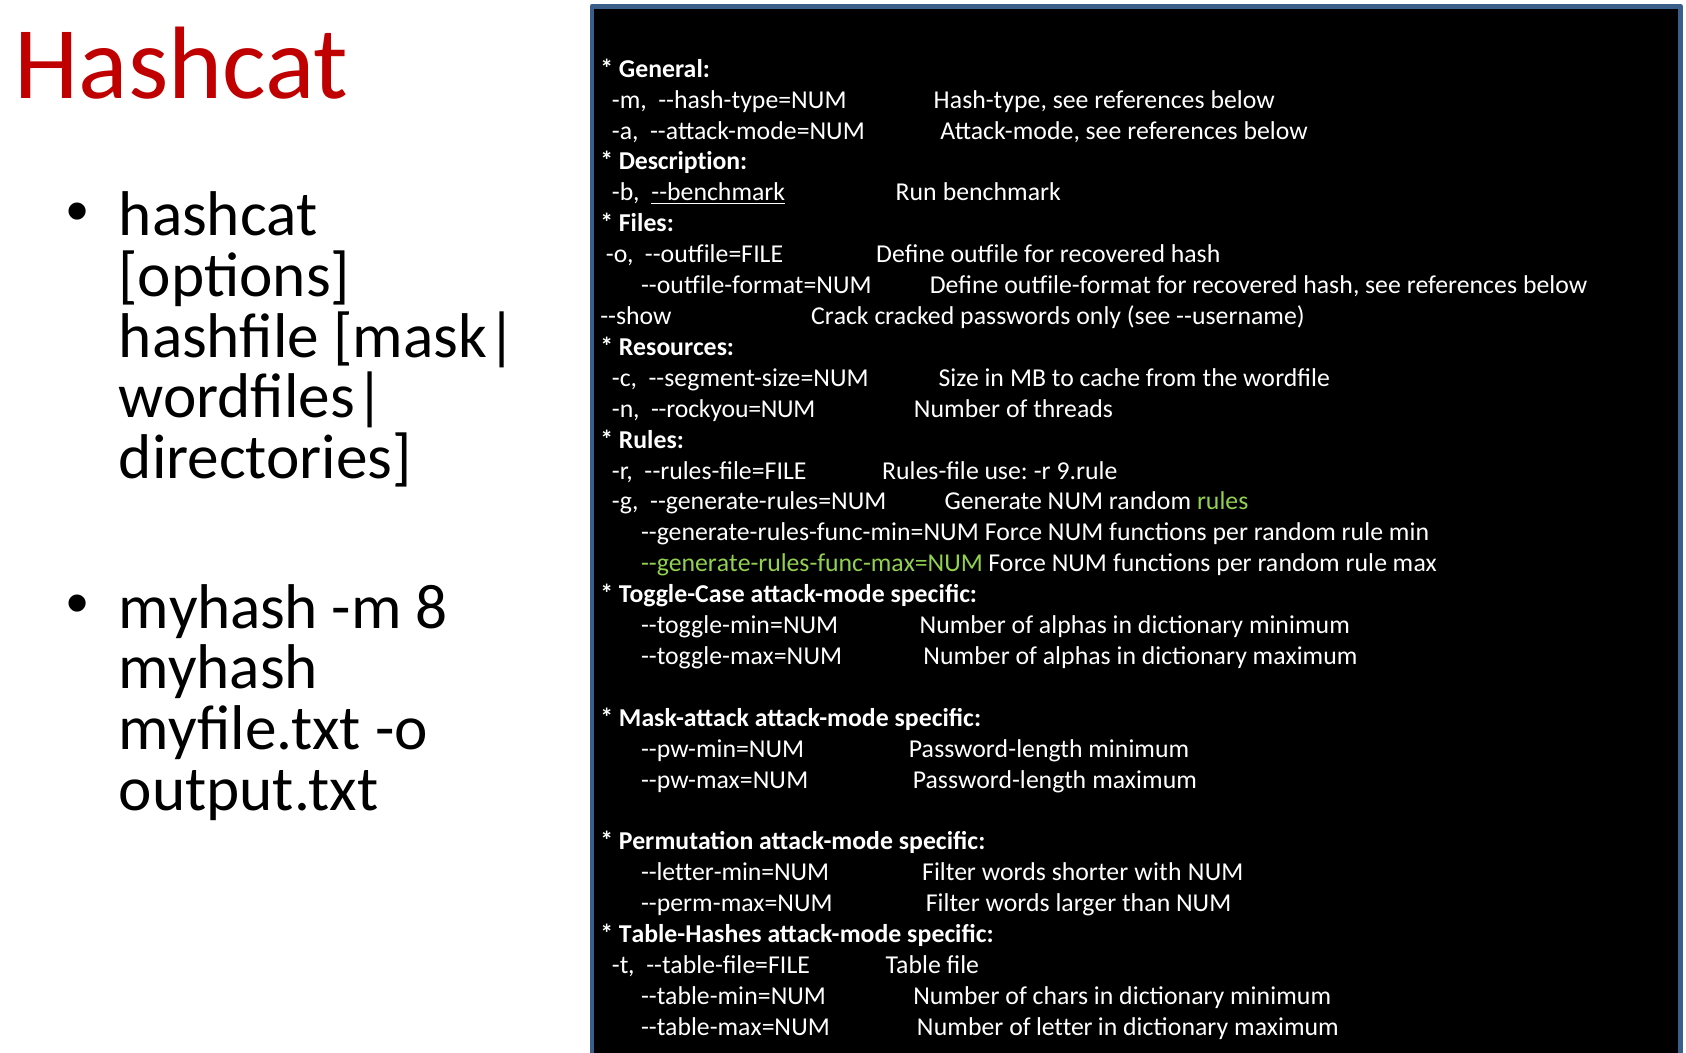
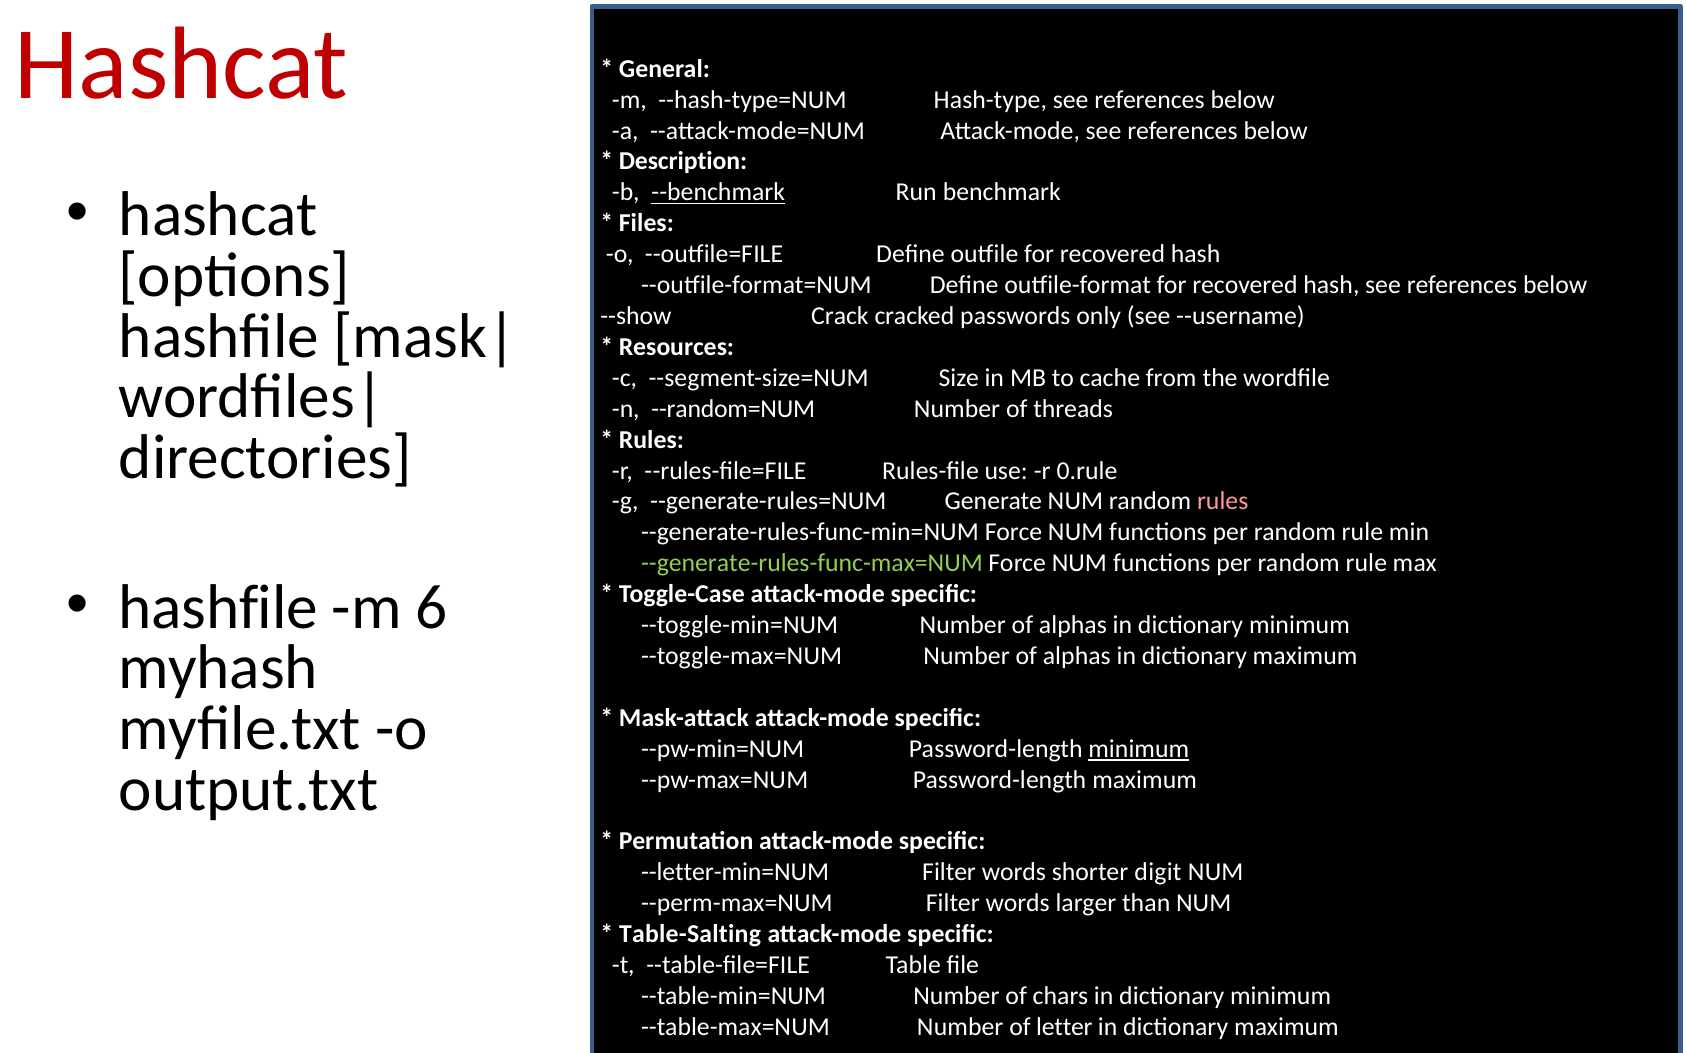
--rockyou=NUM: --rockyou=NUM -> --random=NUM (733, 409)
9.rule: 9.rule -> 0.rule (1087, 471)
rules colour: light green -> pink (1223, 502)
myhash: myhash -> hashfile (218, 608)
8: 8 -> 6 (432, 608)
minimum underline: none -> present (1139, 749)
with: with -> digit (1158, 873)
Table-Hashes: Table-Hashes -> Table-Salting (690, 935)
